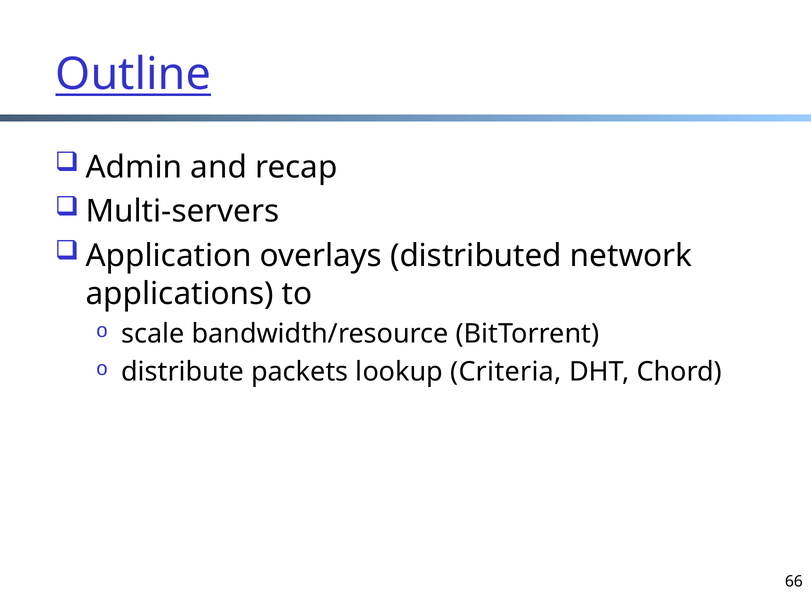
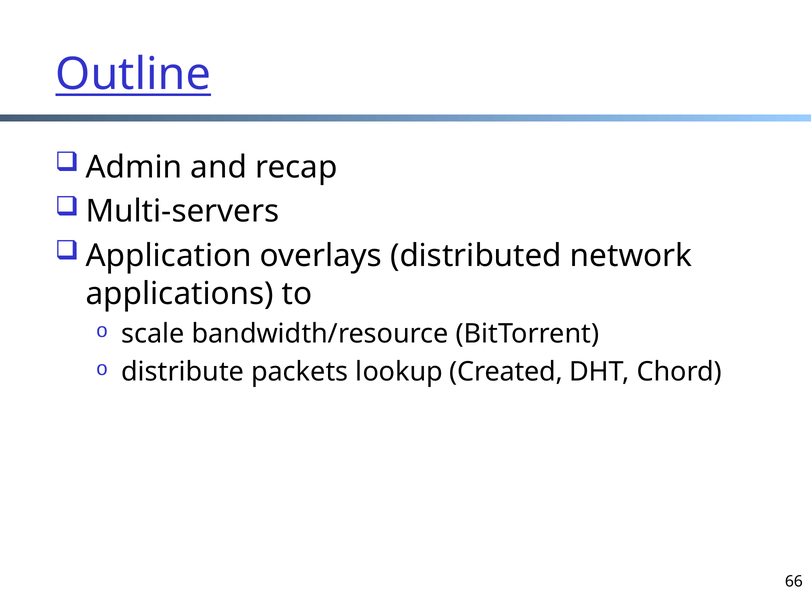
Criteria: Criteria -> Created (506, 371)
